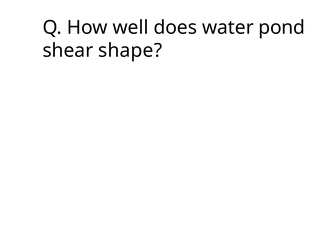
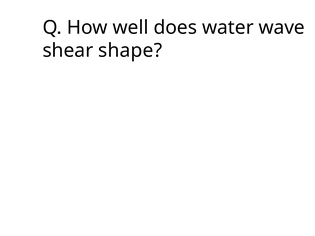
pond: pond -> wave (282, 28)
